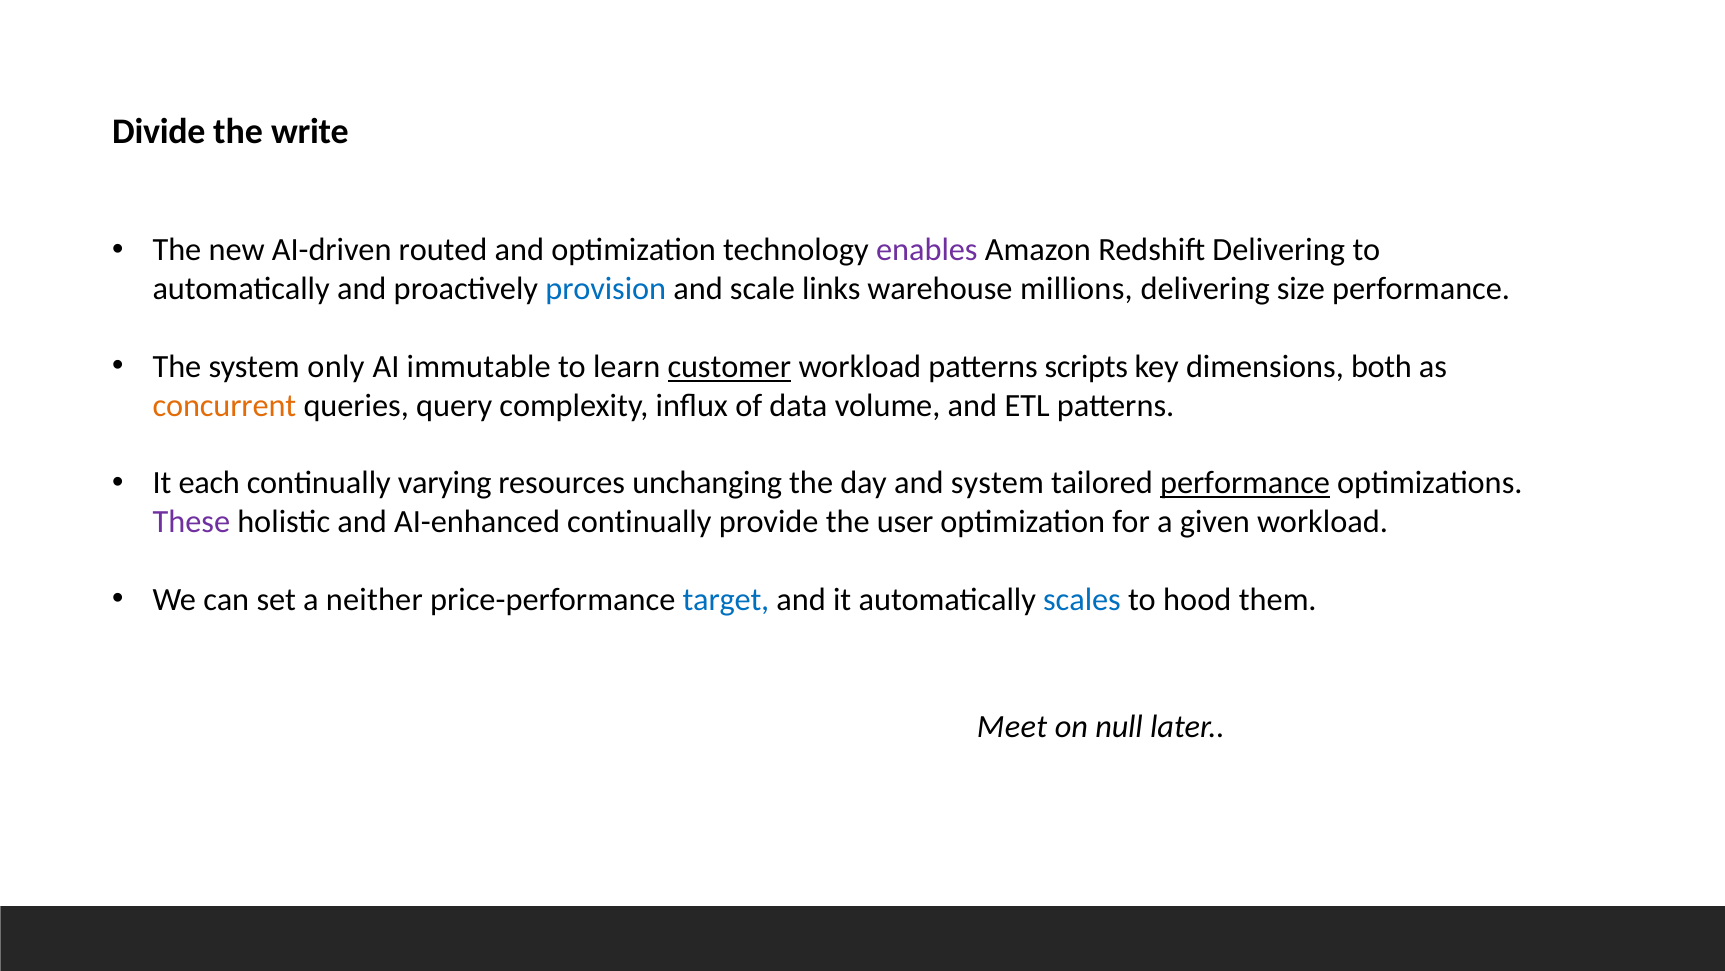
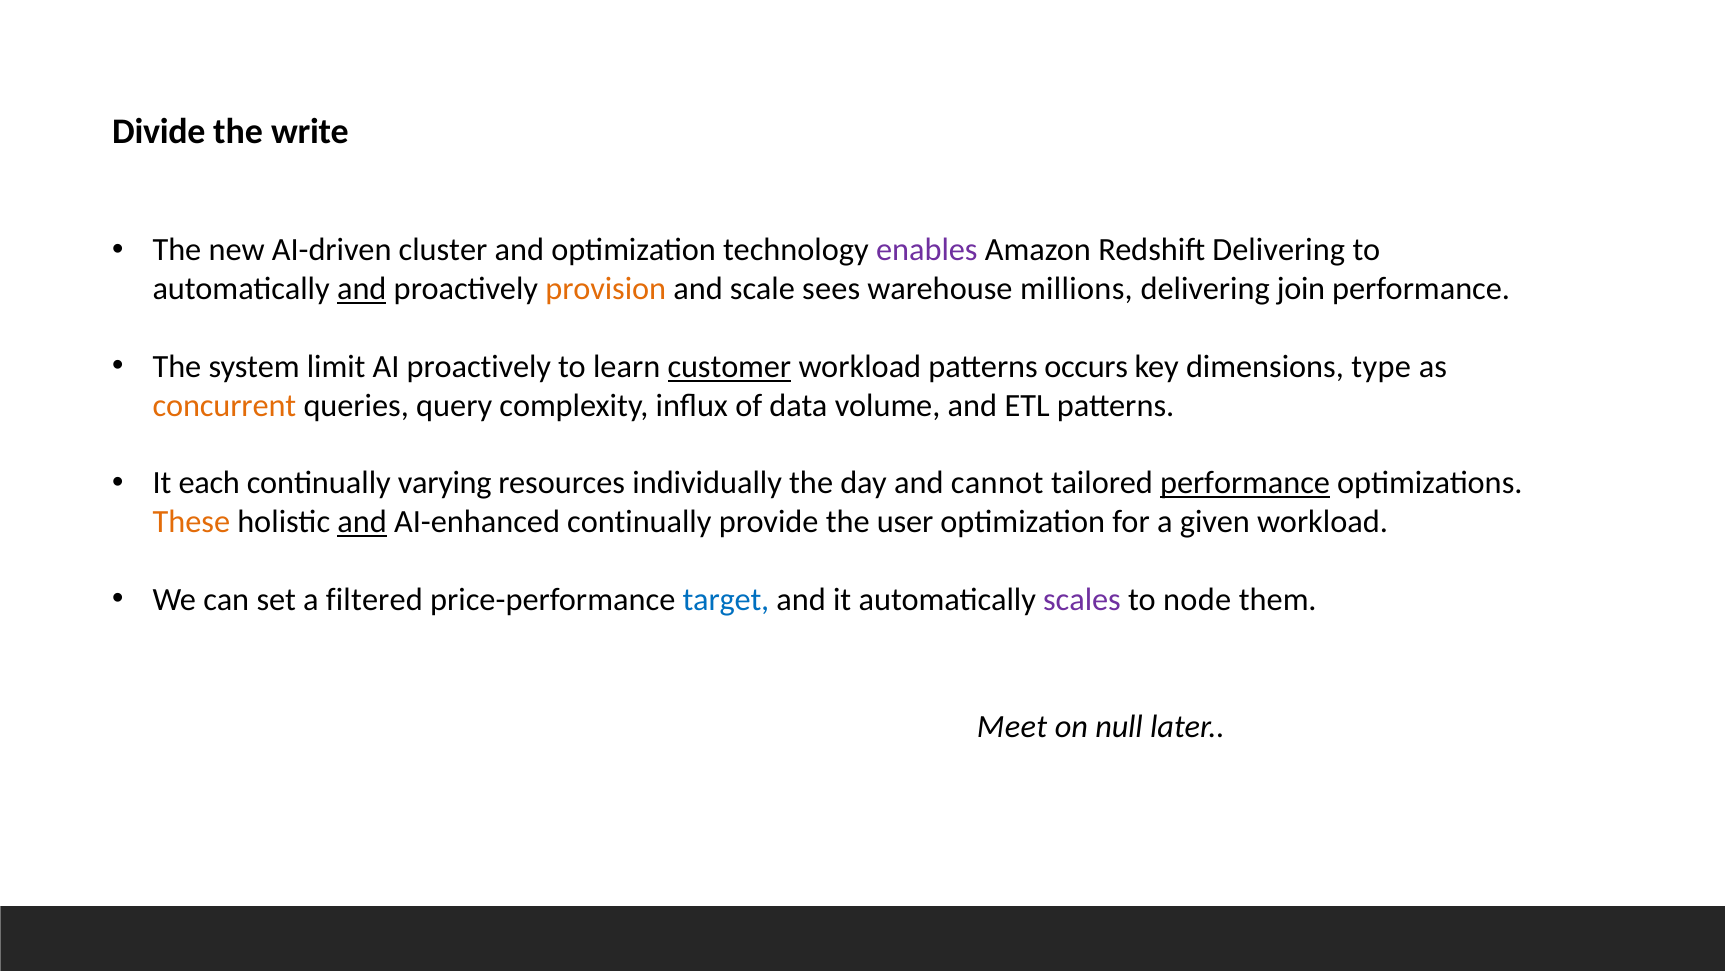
routed: routed -> cluster (443, 250)
and underline: none -> present (362, 289)
provision colour: blue -> orange (606, 289)
links: links -> sees (831, 289)
size: size -> join (1301, 289)
only: only -> limit (336, 366)
AI immutable: immutable -> proactively (479, 366)
scripts: scripts -> occurs (1086, 366)
both: both -> type (1381, 366)
unchanging: unchanging -> individually (707, 483)
and system: system -> cannot (997, 483)
These colour: purple -> orange (191, 522)
and underline: none -> present (362, 522)
neither: neither -> filtered (374, 599)
scales colour: blue -> purple (1082, 599)
hood: hood -> node (1197, 599)
